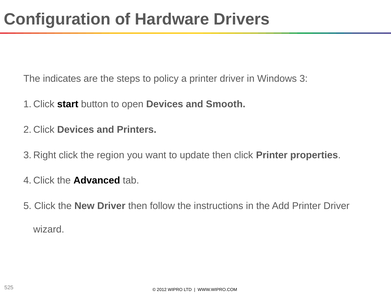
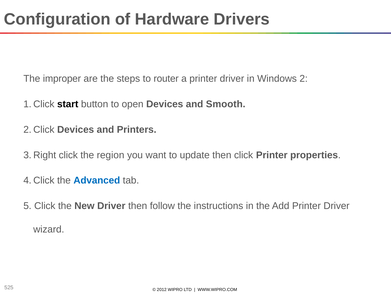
indicates: indicates -> improper (62, 78)
policy: policy -> router (166, 78)
3: 3 -> 2 (304, 78)
Advanced colour: black -> blue (97, 180)
